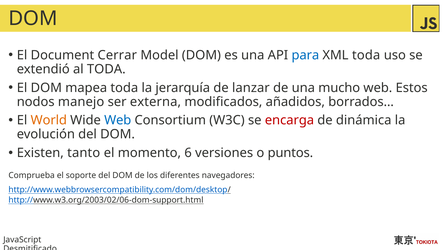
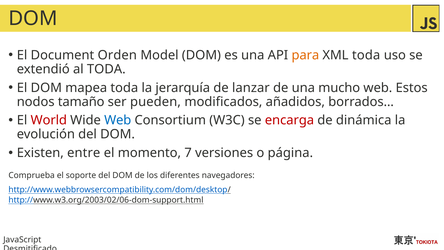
Cerrar: Cerrar -> Orden (117, 55)
para colour: blue -> orange (305, 55)
manejo: manejo -> tamaño (81, 102)
externa: externa -> pueden (155, 102)
World colour: orange -> red (49, 120)
tanto: tanto -> entre (84, 153)
6: 6 -> 7 (188, 153)
puntos: puntos -> página (290, 153)
